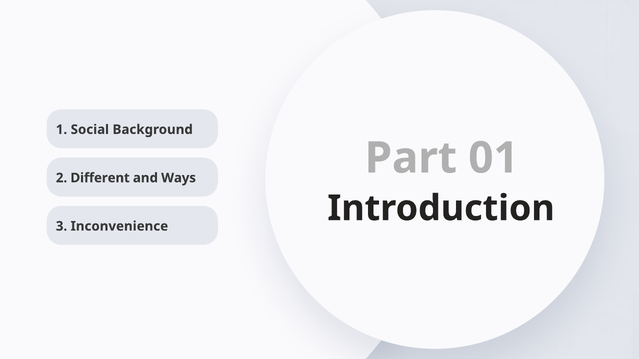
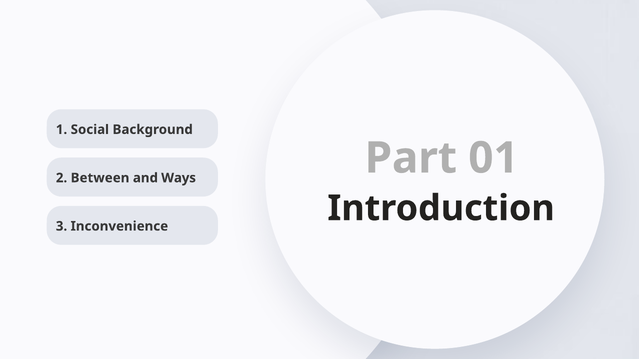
Different: Different -> Between (100, 178)
